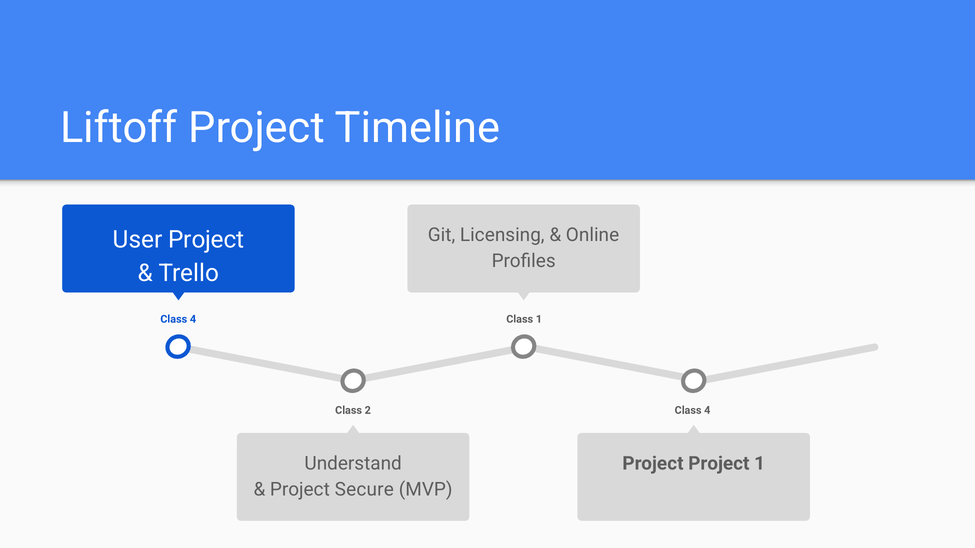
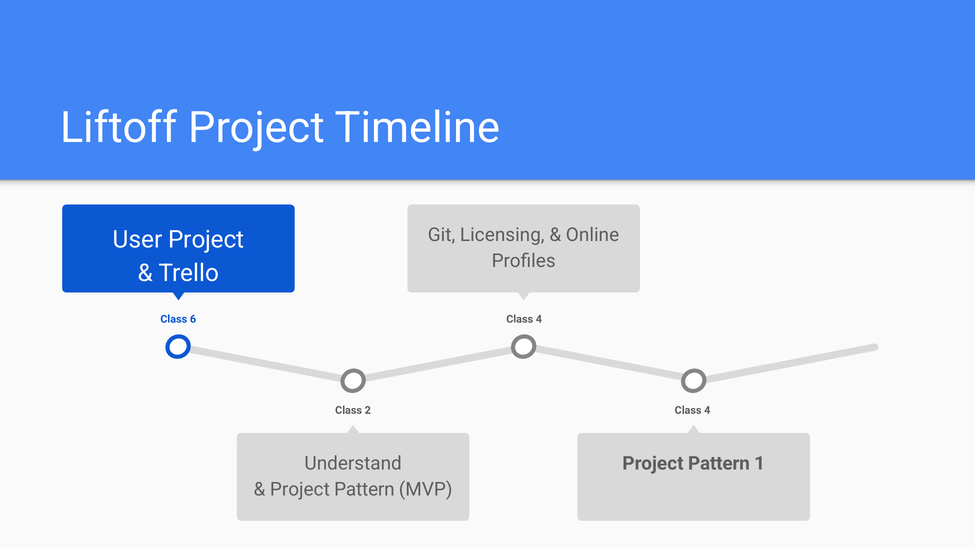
4: 4 -> 6 (193, 319)
1: 1 -> 4 (539, 319)
Project: Project -> Pattern (719, 464)
Secure: Secure -> Pattern (364, 490)
